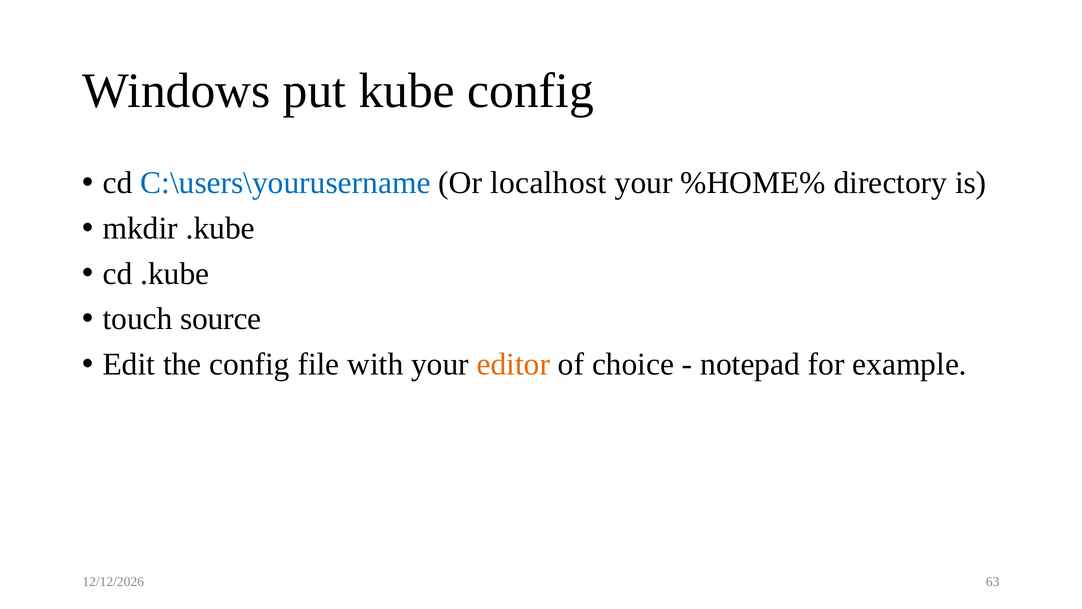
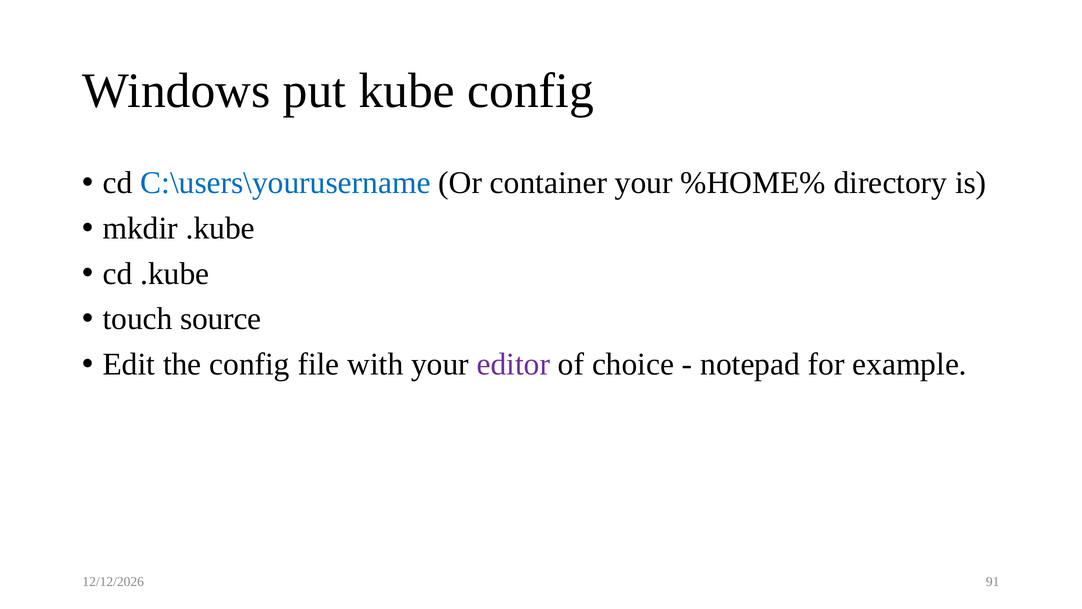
localhost: localhost -> container (549, 183)
editor colour: orange -> purple (513, 364)
63: 63 -> 91 (993, 581)
